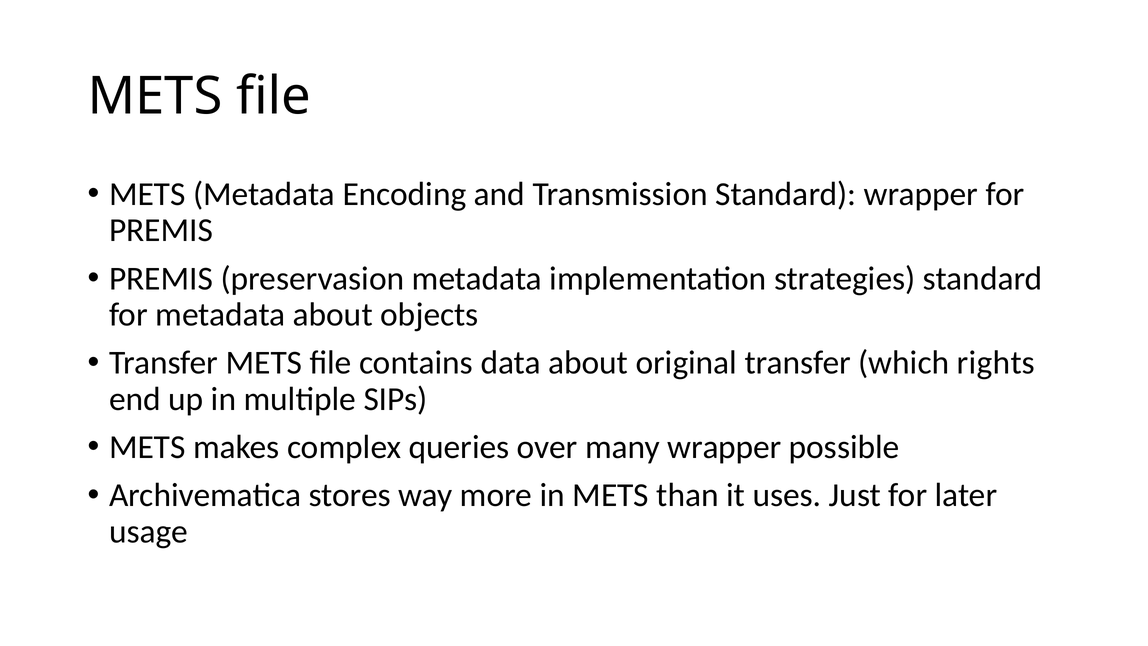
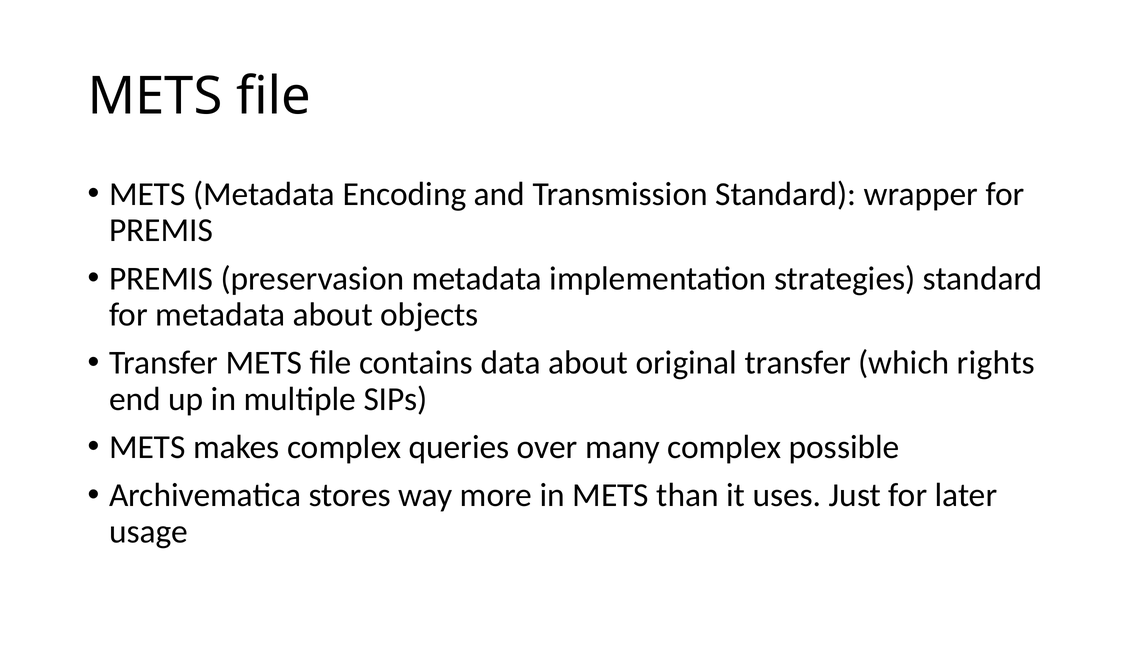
many wrapper: wrapper -> complex (724, 447)
